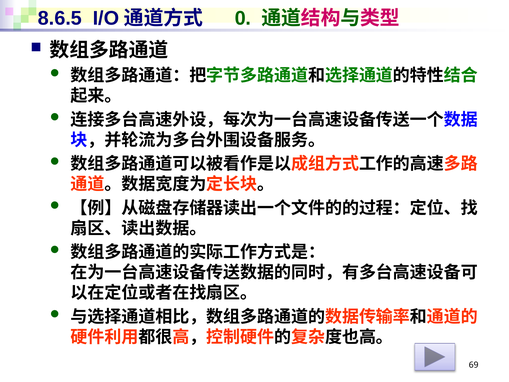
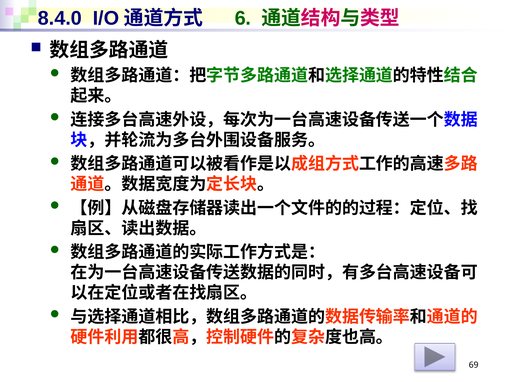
8.6.5: 8.6.5 -> 8.4.0 (60, 18)
0: 0 -> 6 (243, 18)
